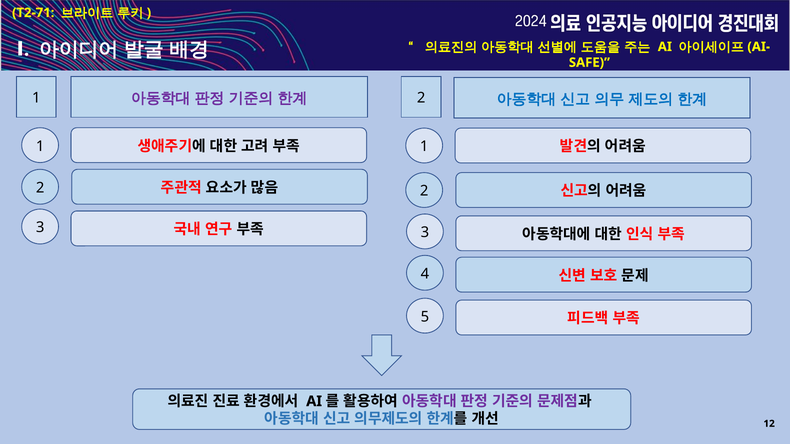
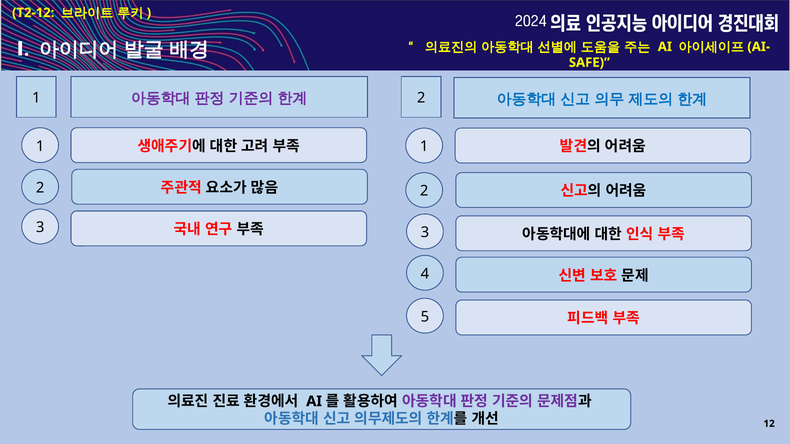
T2-71: T2-71 -> T2-12 (33, 13)
